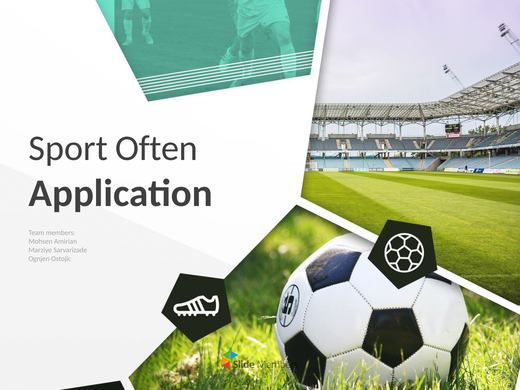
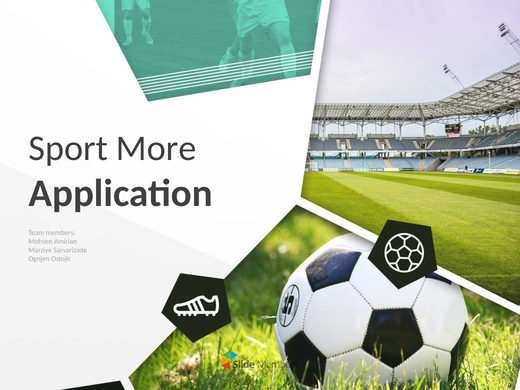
Often: Often -> More (156, 148)
